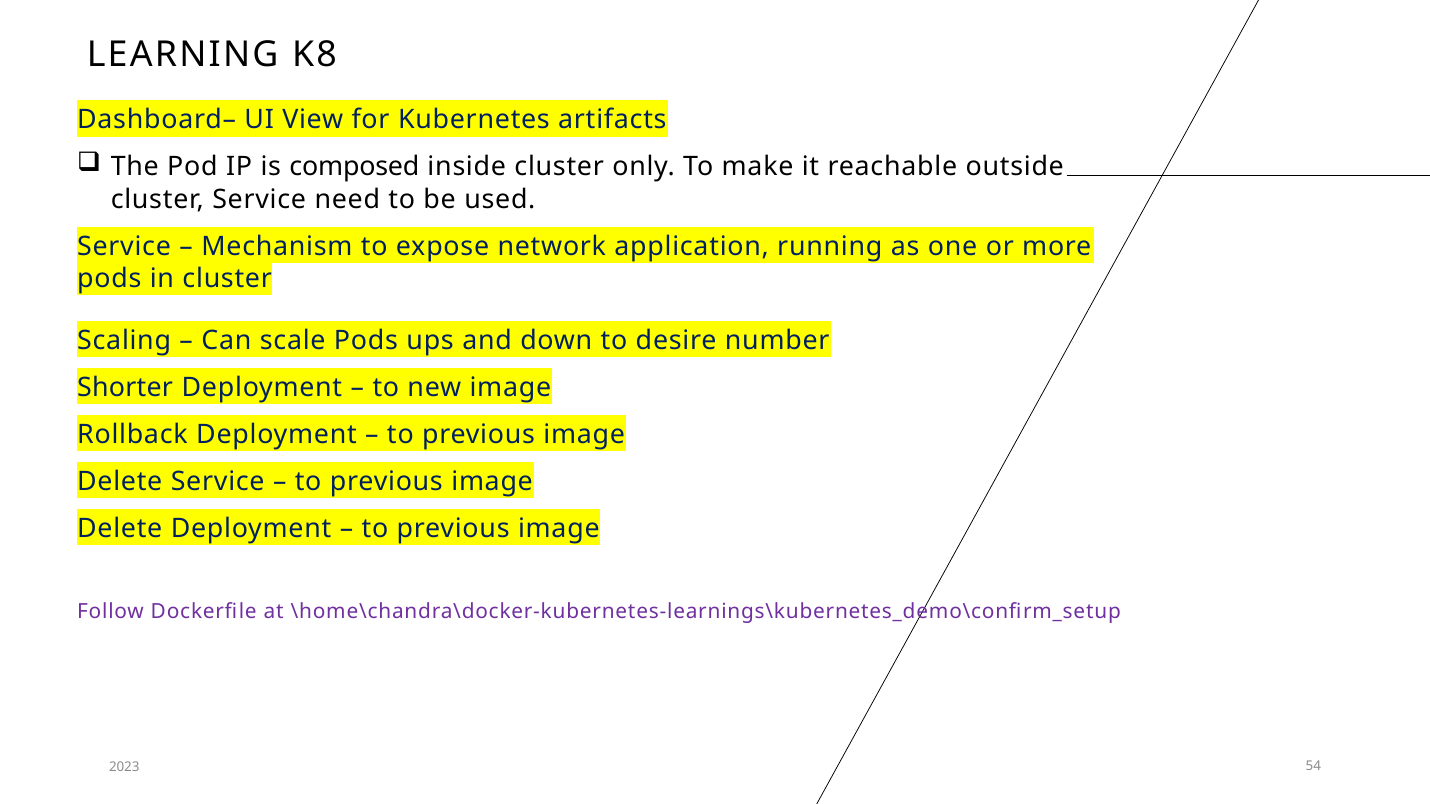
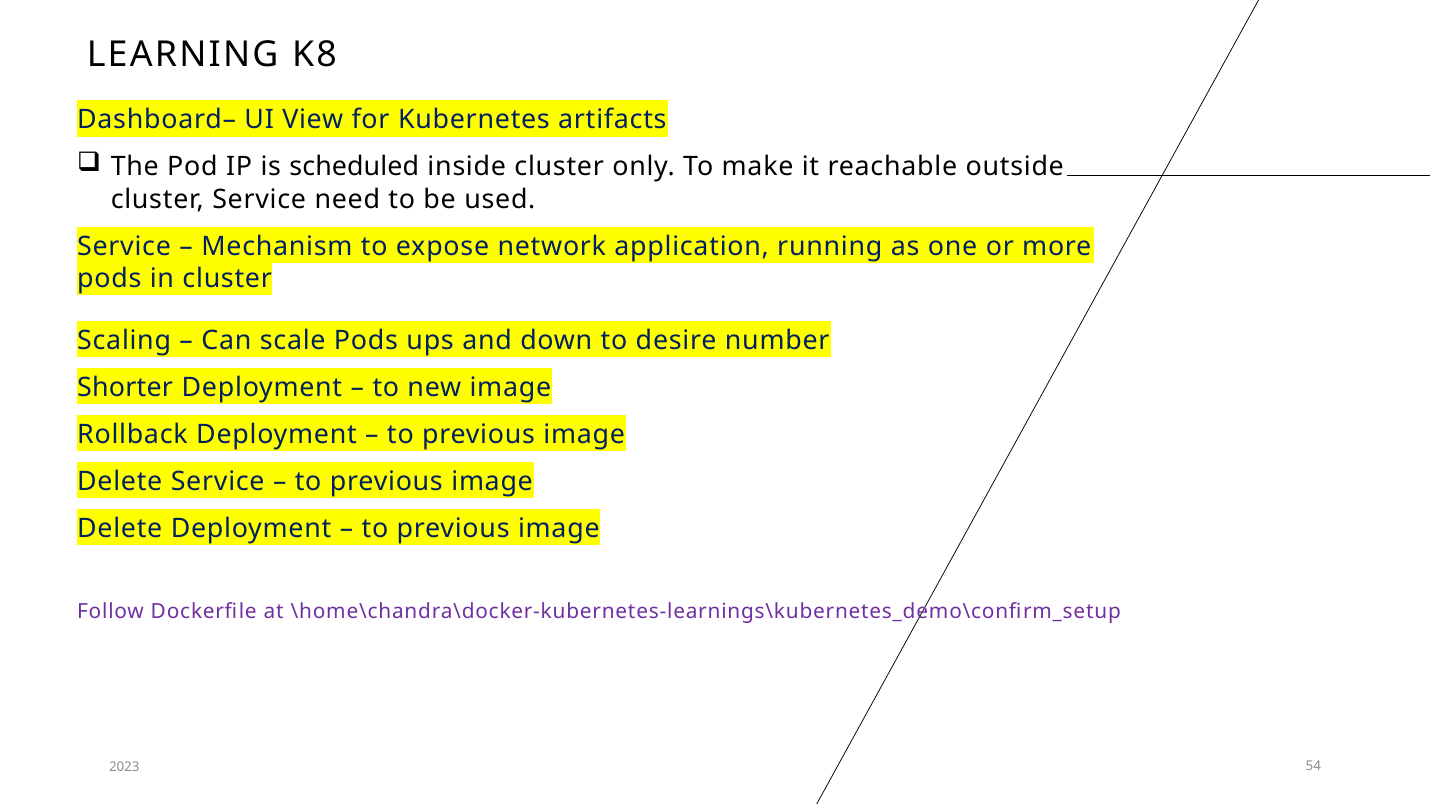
composed: composed -> scheduled (354, 167)
